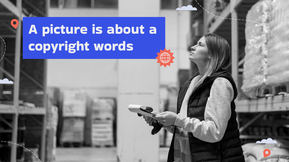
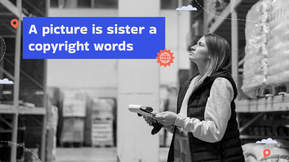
about: about -> sister (126, 29)
